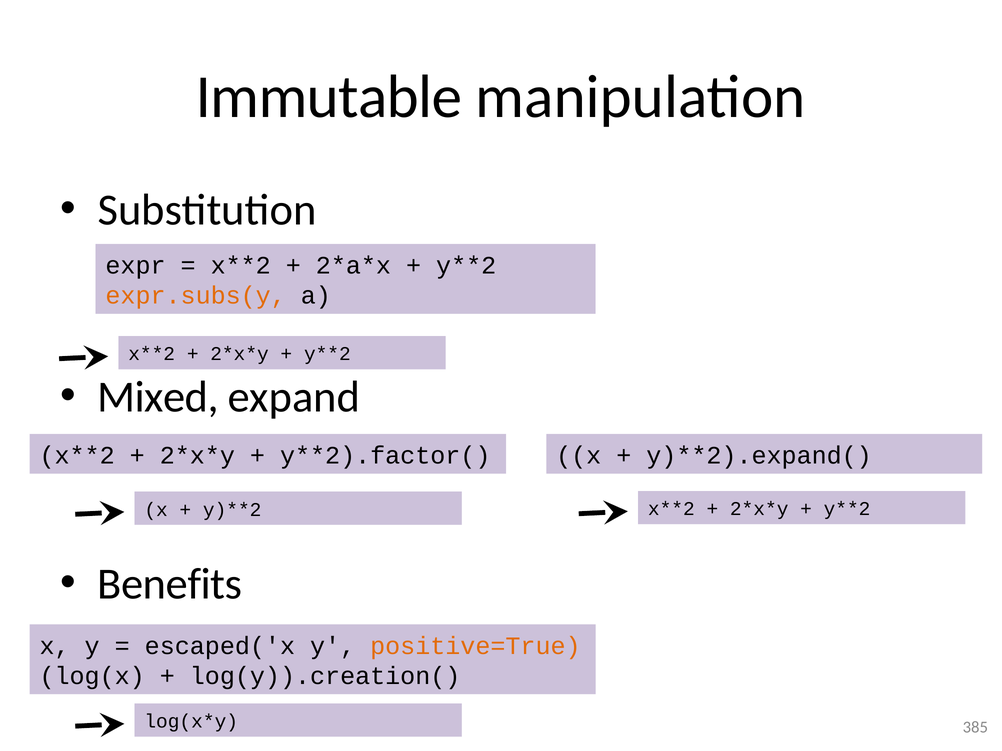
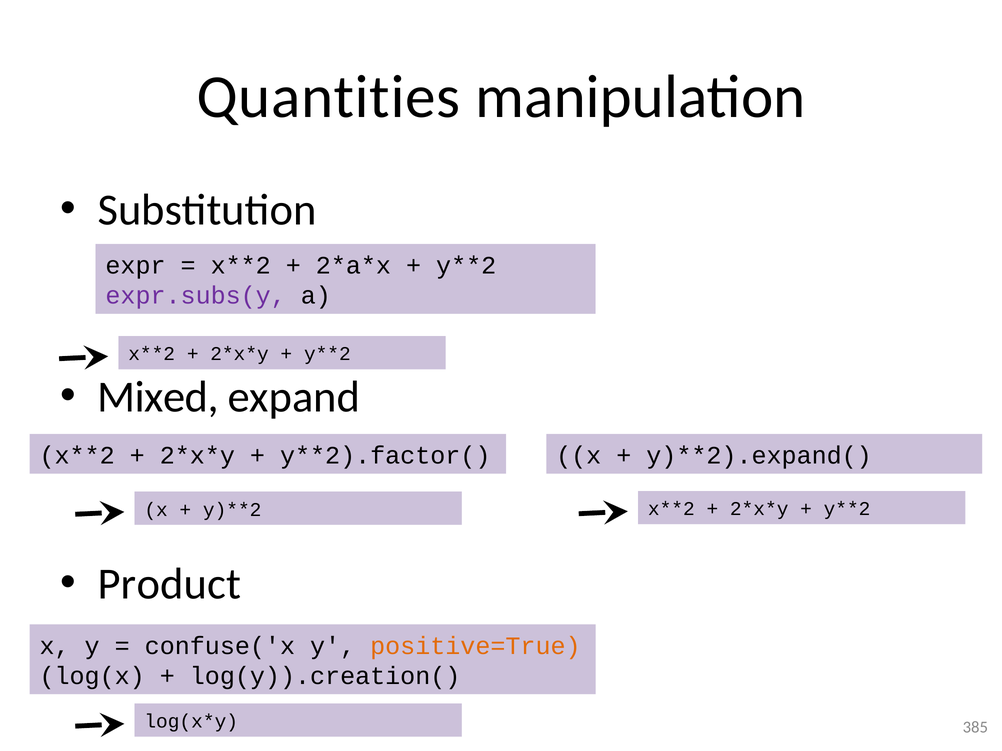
Immutable: Immutable -> Quantities (328, 97)
expr.subs(y colour: orange -> purple (196, 296)
Benefits: Benefits -> Product (170, 584)
escaped('x: escaped('x -> confuse('x (220, 646)
